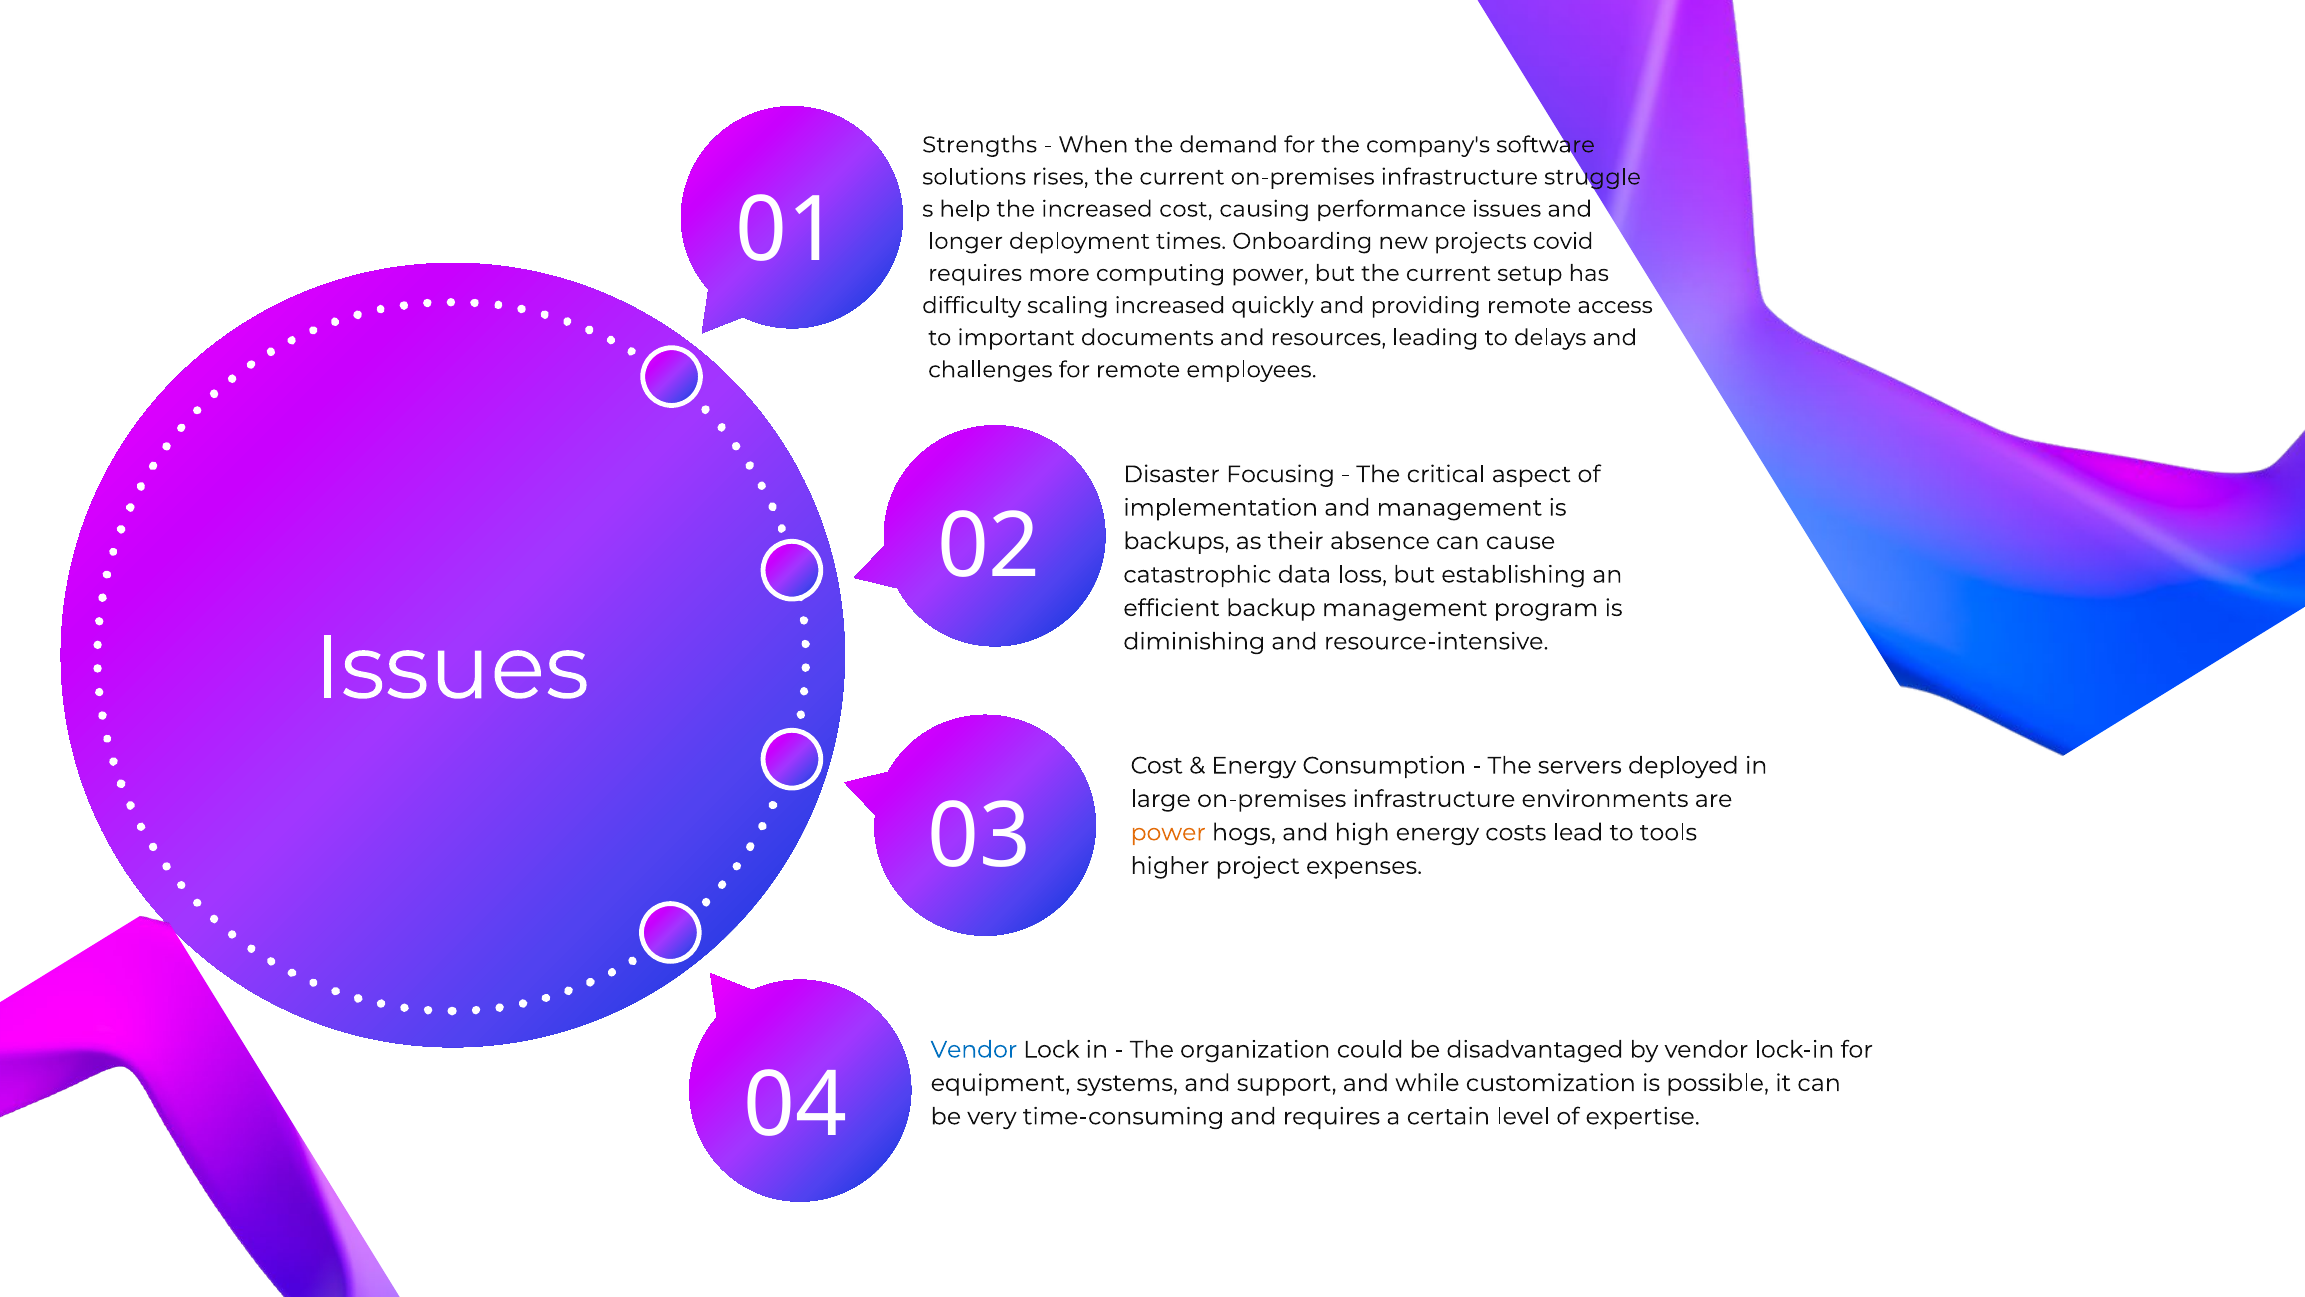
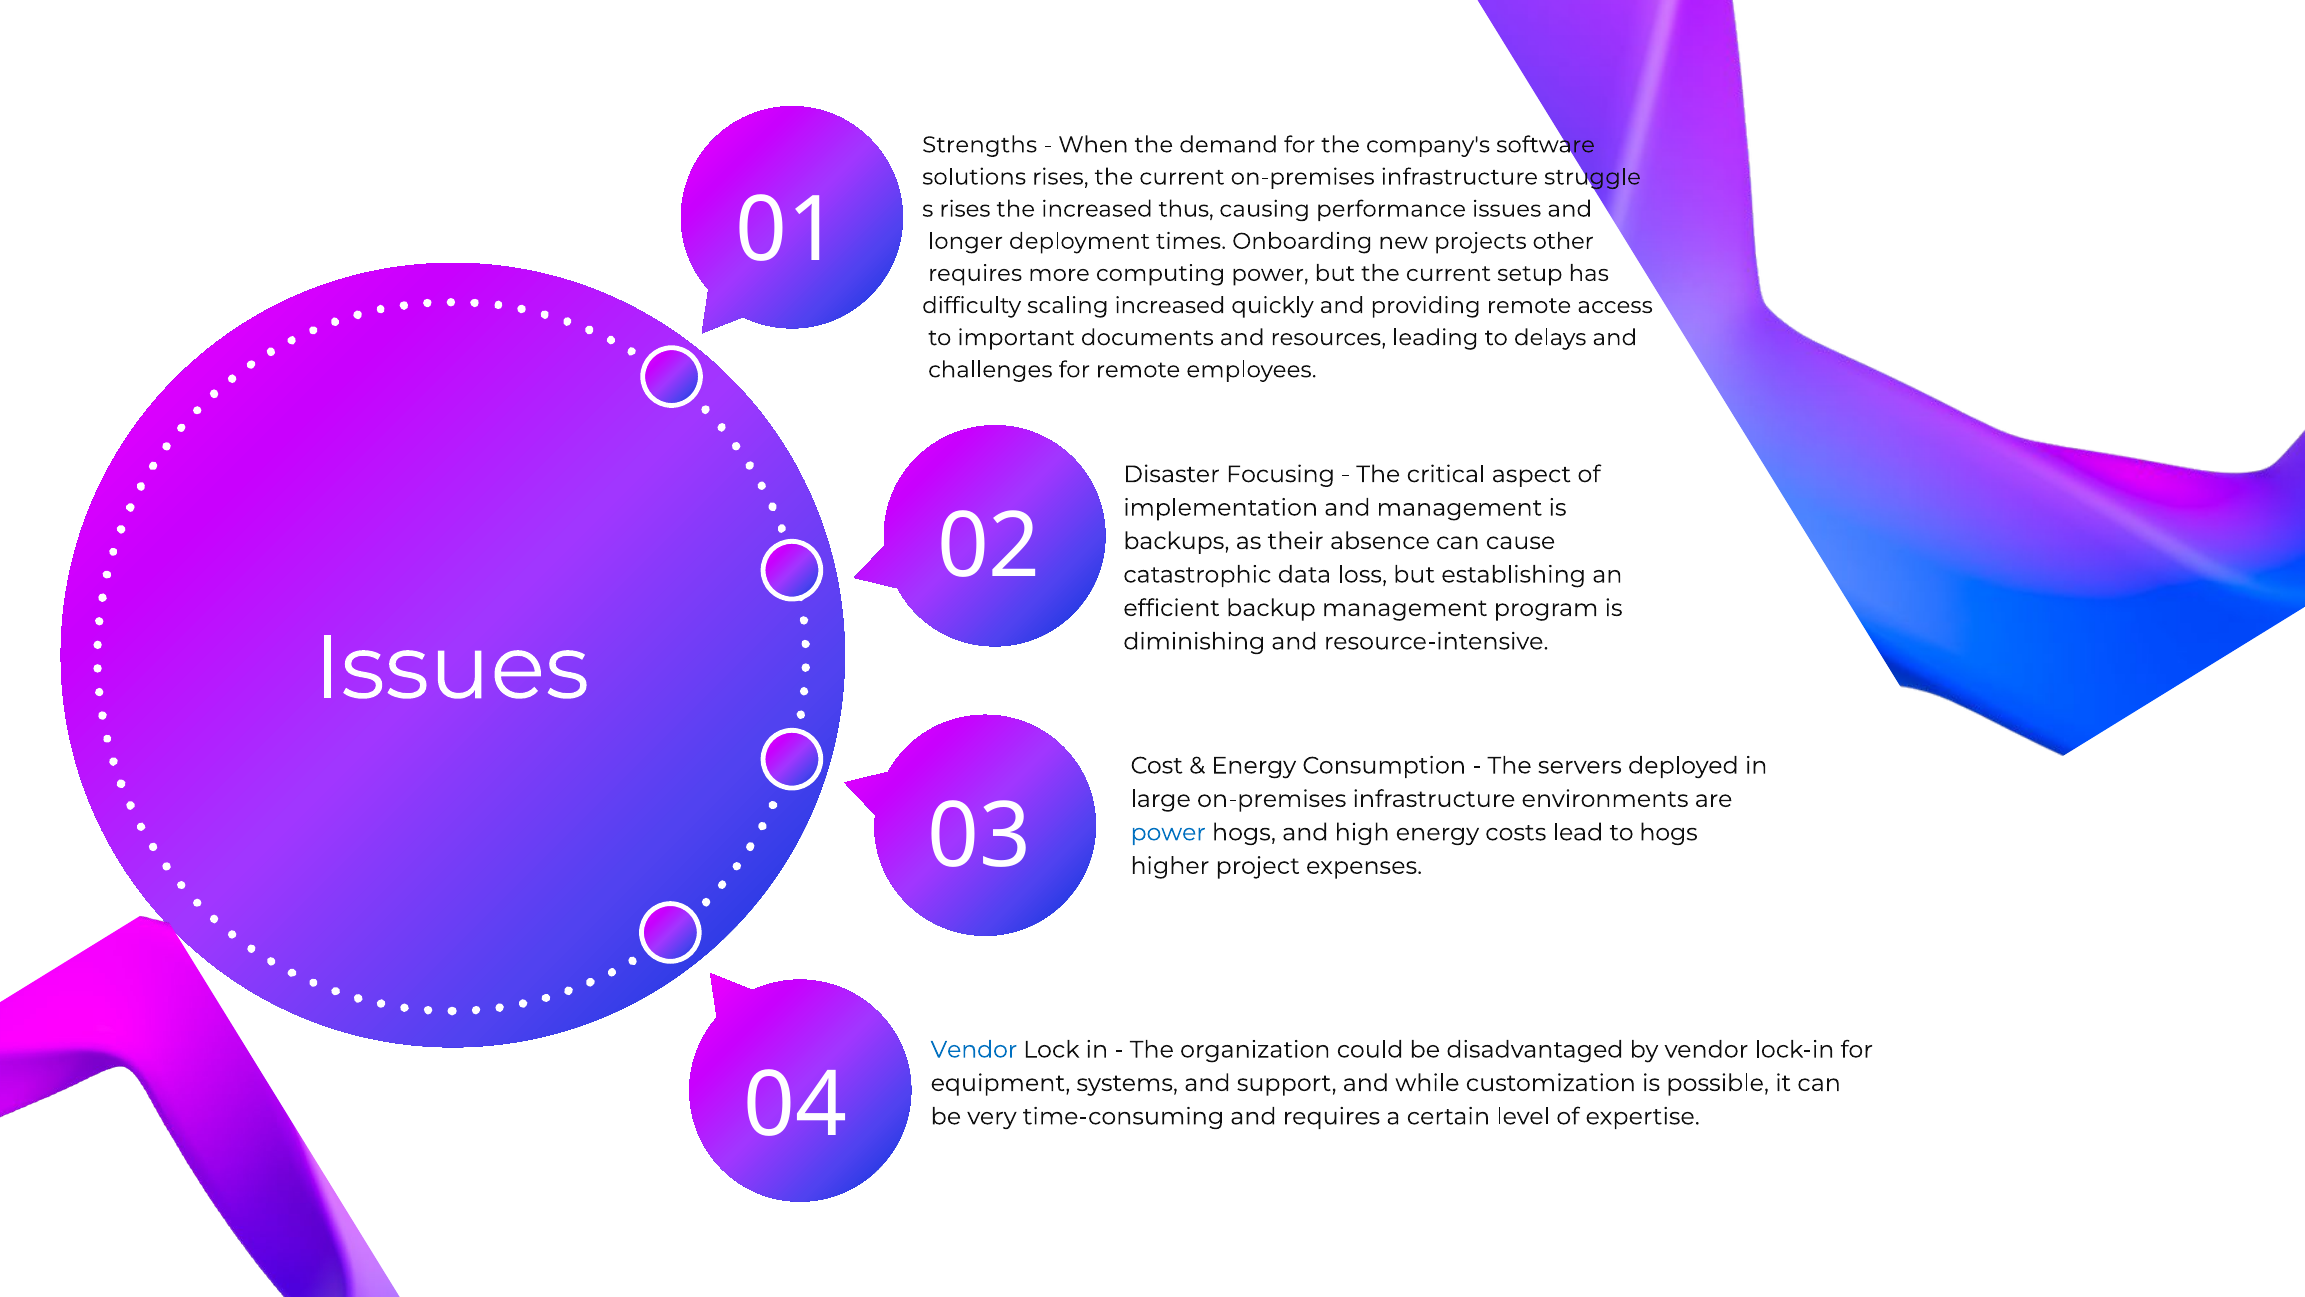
s help: help -> rises (965, 209)
increased cost: cost -> thus (1186, 209)
covid: covid -> other (1563, 241)
power colour: orange -> blue (1168, 832)
to tools: tools -> hogs (1669, 832)
